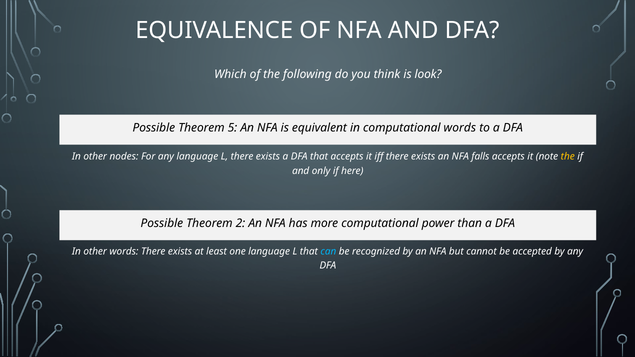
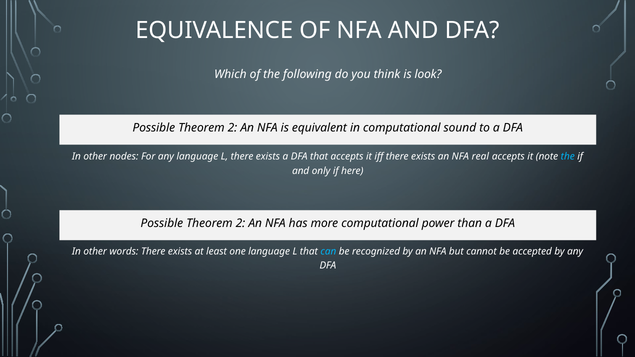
5: 5 -> 2 (232, 128)
computational words: words -> sound (460, 128)
falls: falls -> real (480, 157)
the colour: yellow -> light blue (568, 157)
